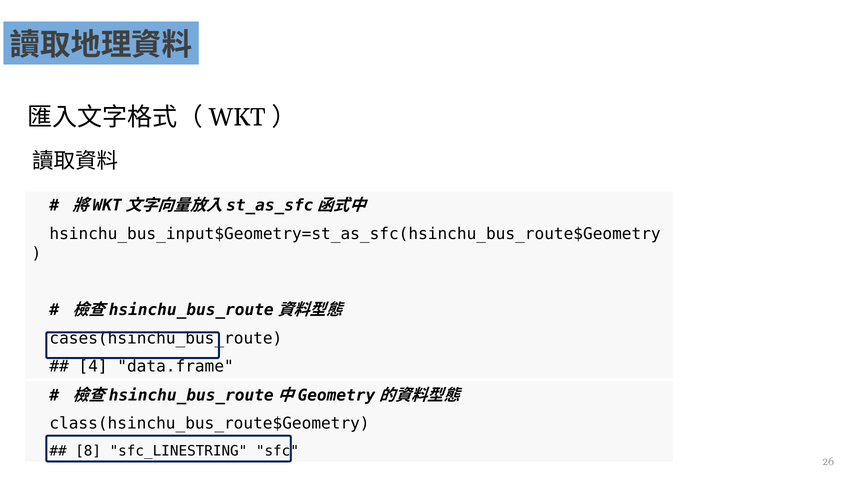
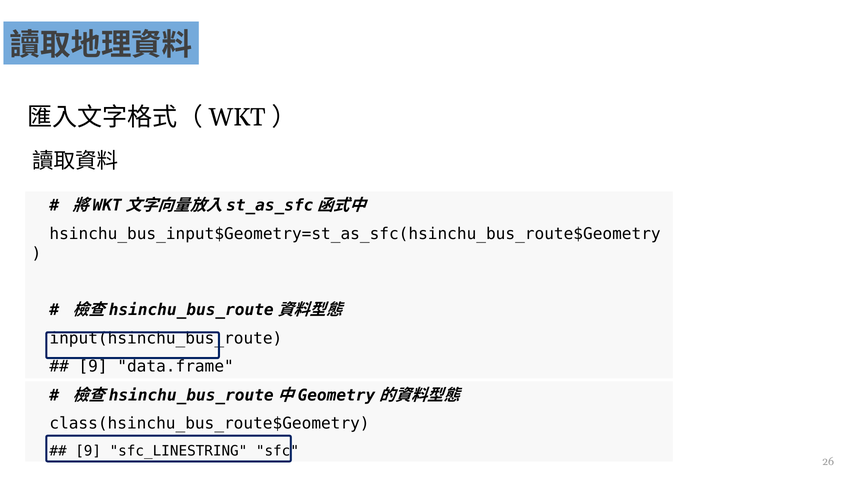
cases(hsinchu_bus_route: cases(hsinchu_bus_route -> input(hsinchu_bus_route (166, 338)
4: 4 -> 9 (93, 366)
8: 8 -> 9 (88, 451)
